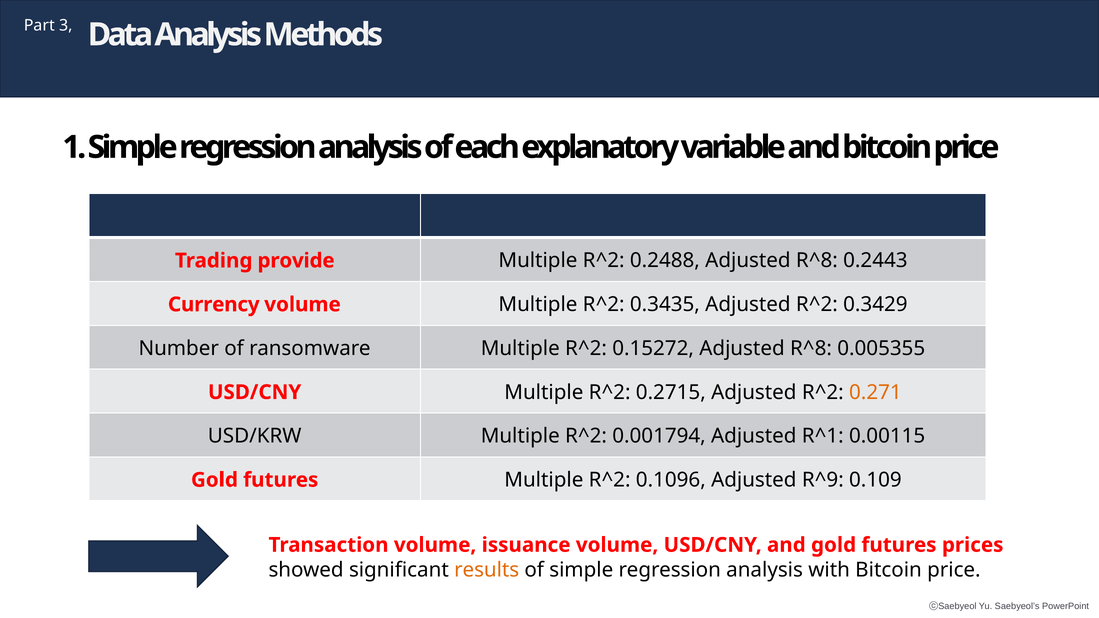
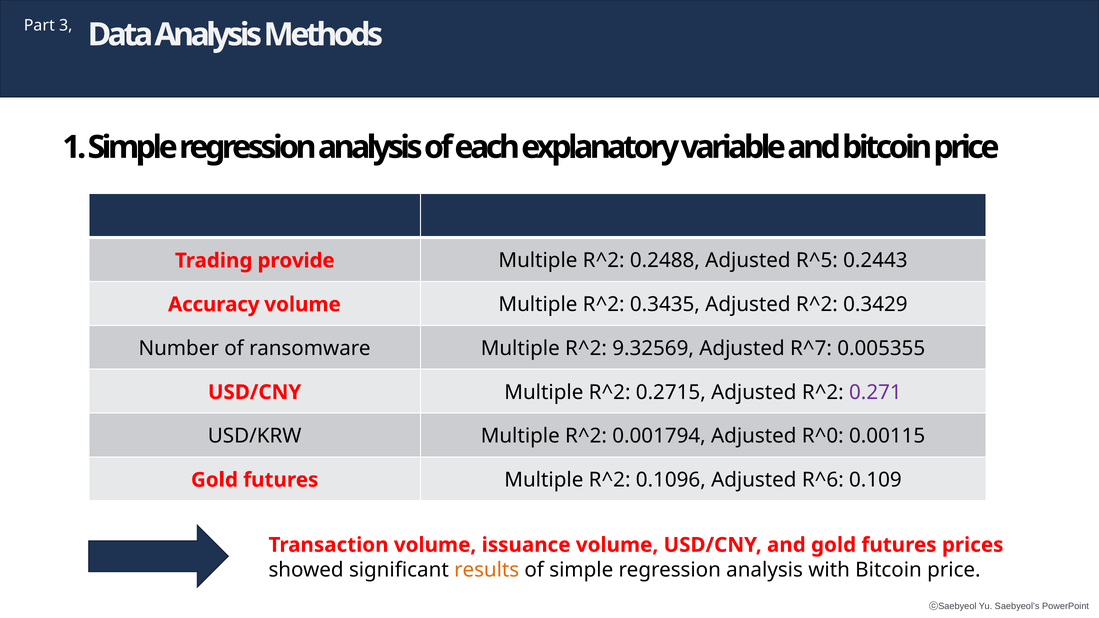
0.2488 Adjusted R^8: R^8 -> R^5 (817, 261)
Currency: Currency -> Accuracy (214, 305)
0.15272: 0.15272 -> 9.32569 (653, 348)
R^8: R^8 -> R^7 (811, 348)
0.271 colour: orange -> purple (875, 392)
R^1: R^1 -> R^0 (823, 436)
R^9: R^9 -> R^6 (823, 480)
